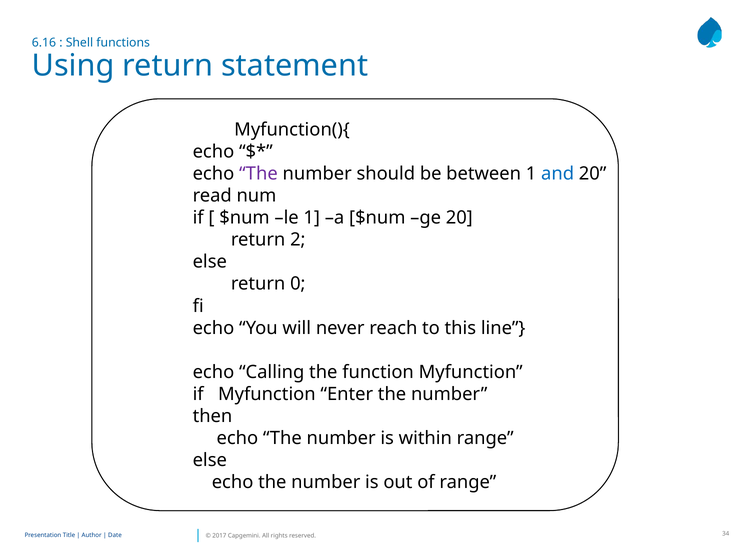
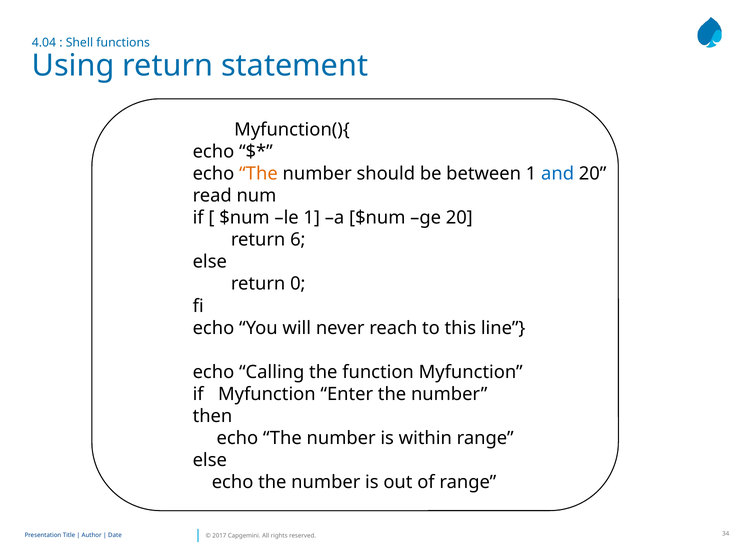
6.16: 6.16 -> 4.04 (44, 43)
The colour: purple -> orange (258, 174)
2: 2 -> 6 (298, 240)
